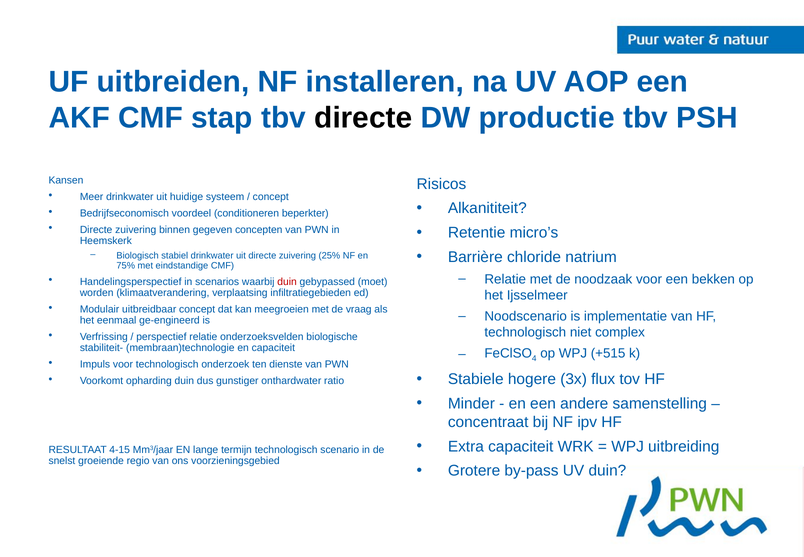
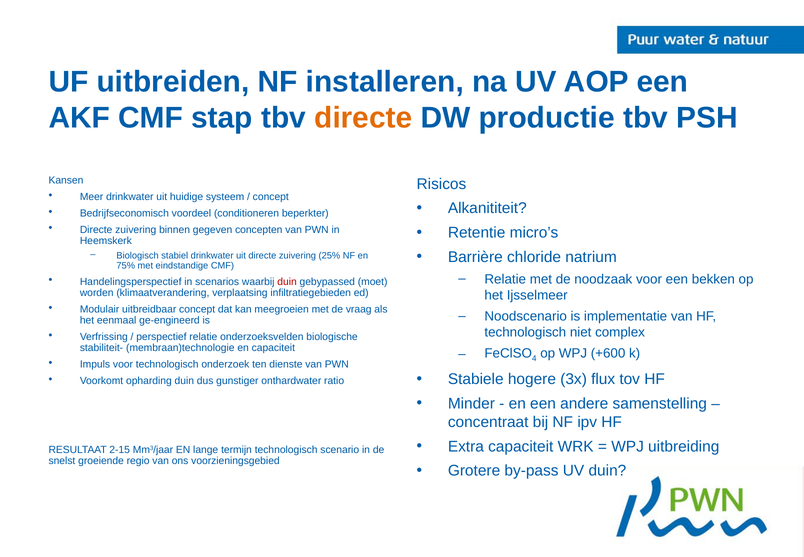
directe colour: black -> orange (363, 118)
+515: +515 -> +600 (608, 353)
4-15: 4-15 -> 2-15 (120, 450)
